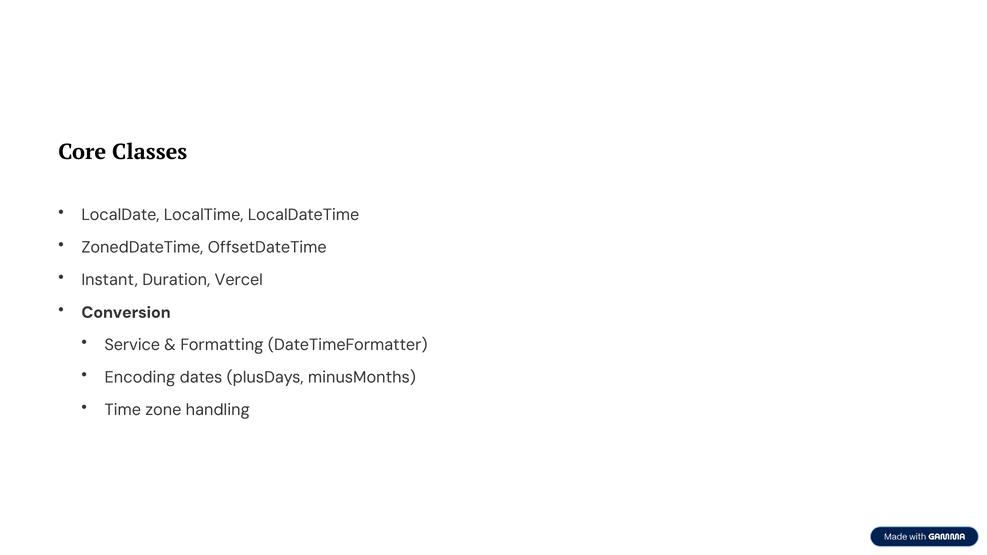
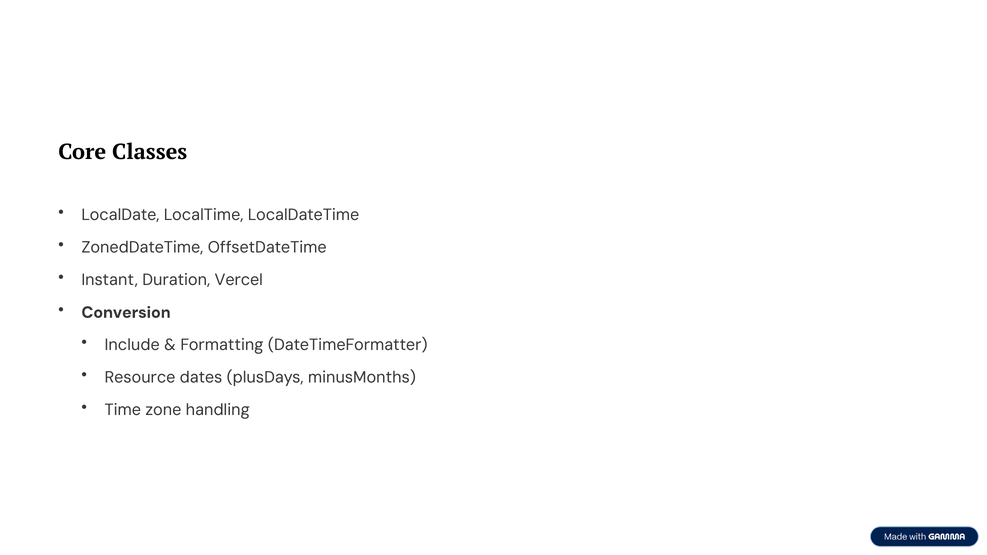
Service: Service -> Include (132, 345)
Encoding: Encoding -> Resource (140, 377)
